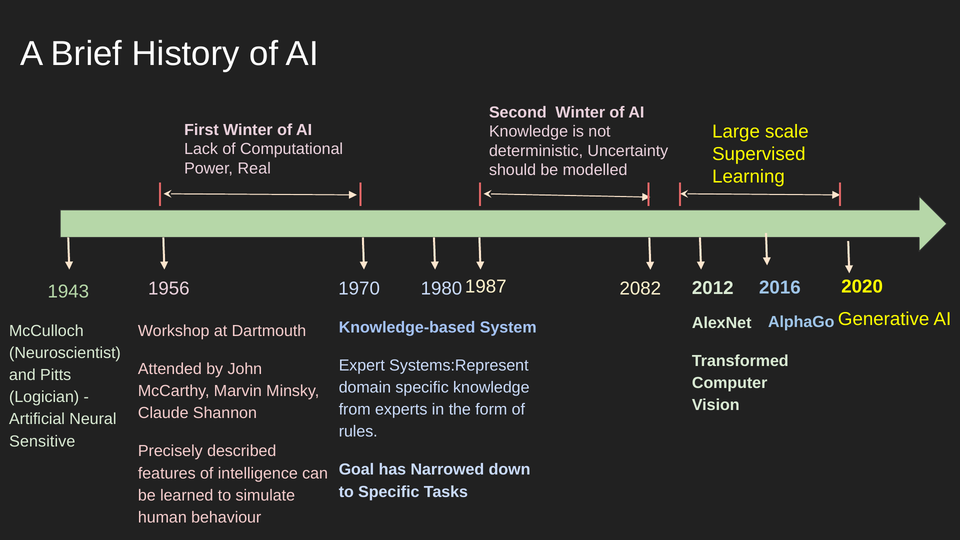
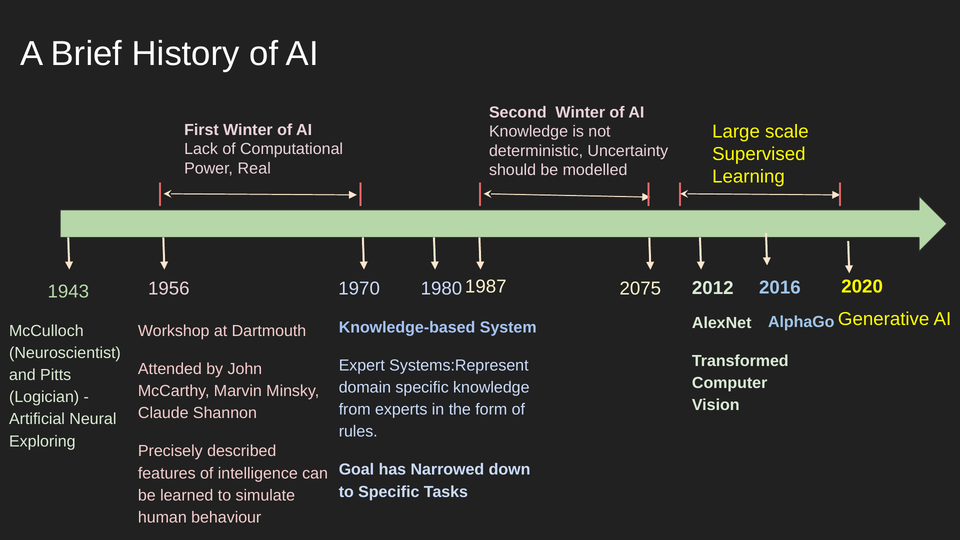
2082: 2082 -> 2075 (640, 288)
Sensitive: Sensitive -> Exploring (42, 441)
